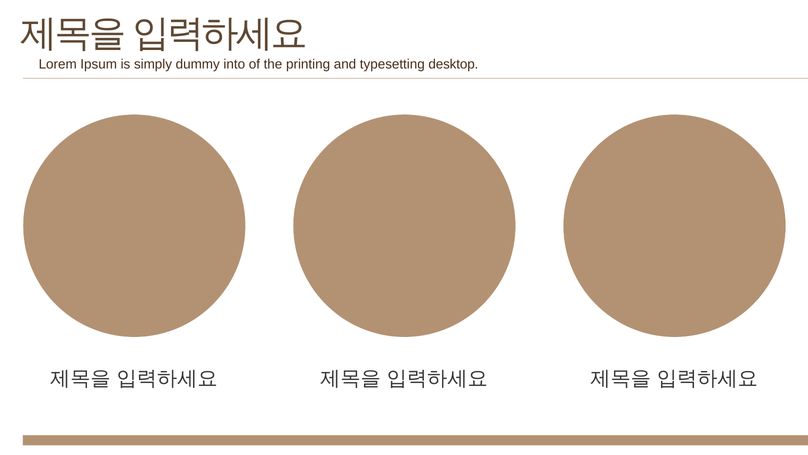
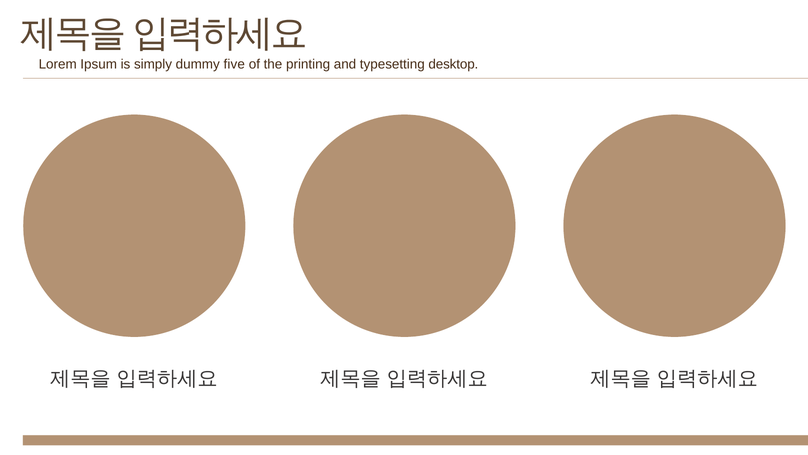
into: into -> five (234, 64)
